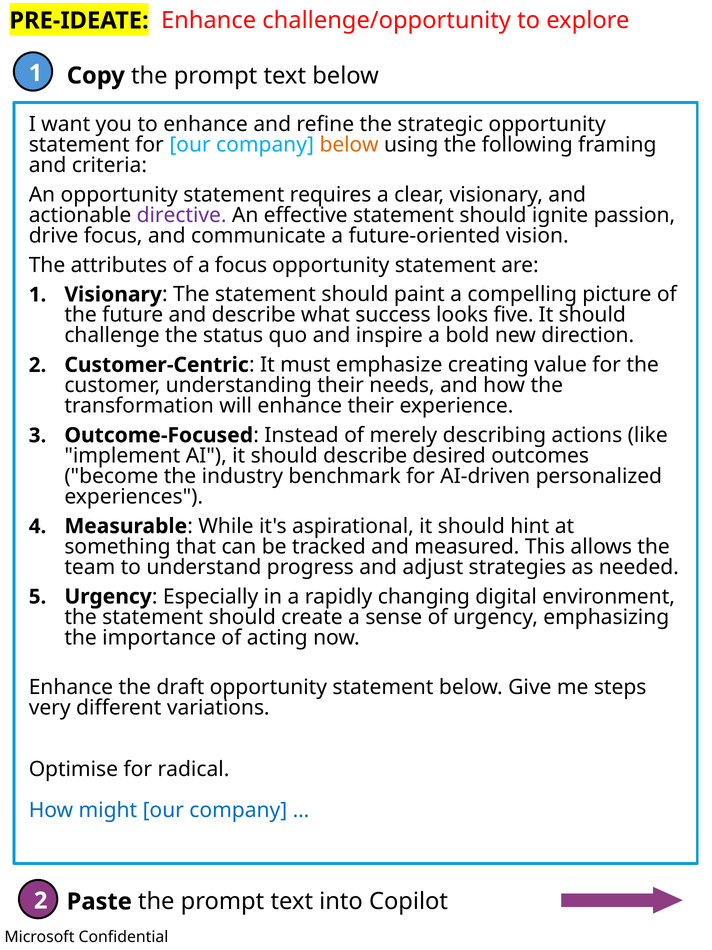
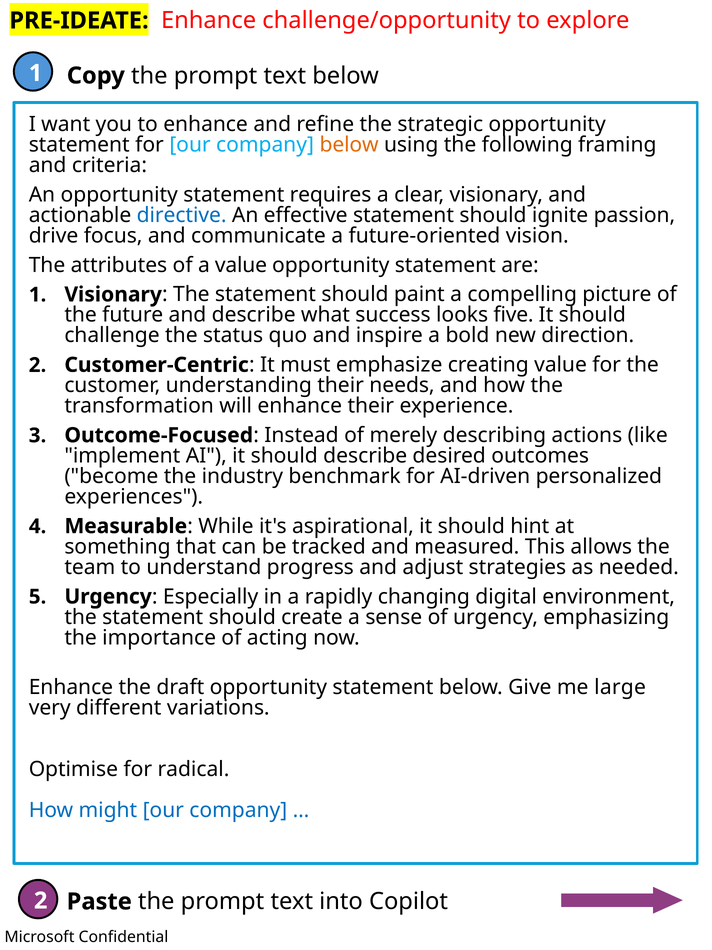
directive colour: purple -> blue (182, 215)
a focus: focus -> value (241, 265)
steps: steps -> large (620, 687)
